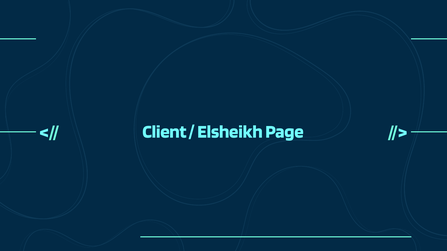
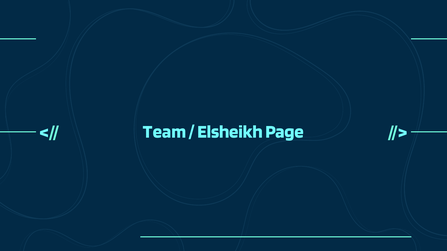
Client: Client -> Team (165, 132)
